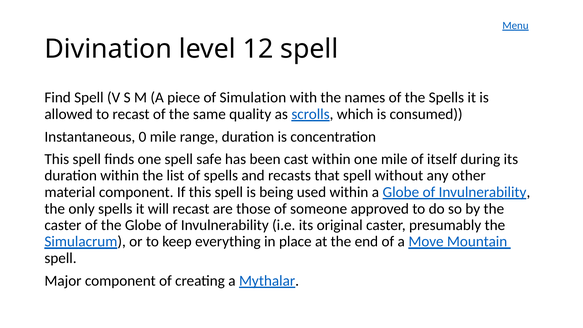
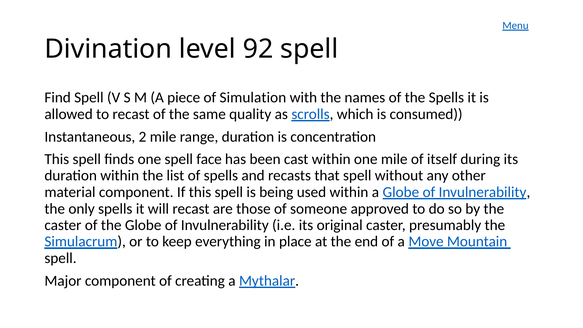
12: 12 -> 92 (258, 49)
0: 0 -> 2 (143, 137)
safe: safe -> face (209, 159)
